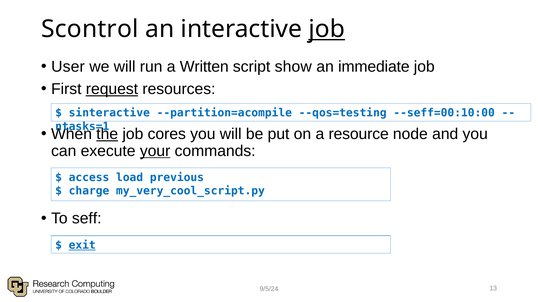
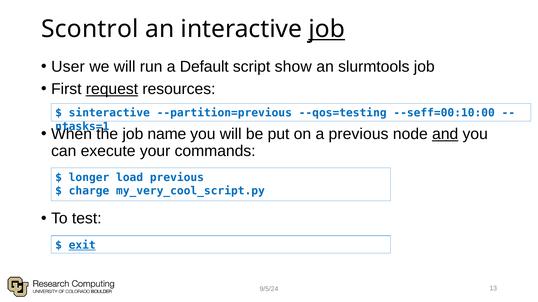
Written: Written -> Default (204, 67)
immediate: immediate -> slurmtools (374, 67)
--partition=acompile: --partition=acompile -> --partition=previous (224, 113)
the underline: present -> none (107, 134)
cores: cores -> name (167, 134)
a resource: resource -> previous (359, 134)
and underline: none -> present (445, 134)
your underline: present -> none (155, 151)
access: access -> longer (89, 178)
seff: seff -> test (87, 219)
